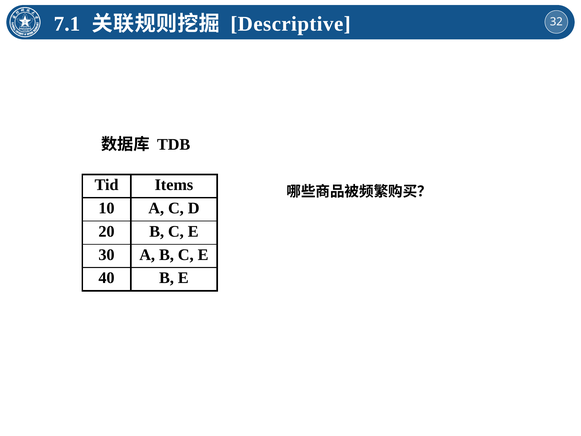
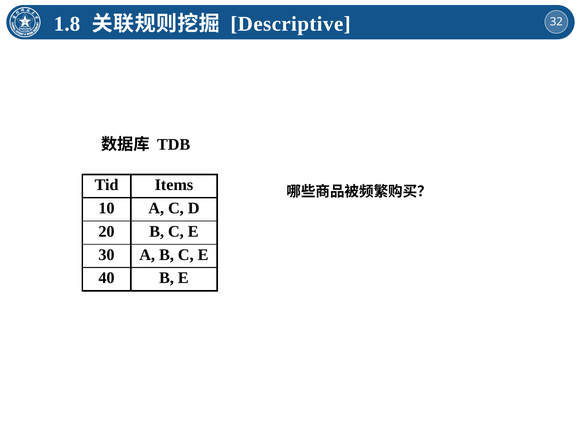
7.1: 7.1 -> 1.8 (67, 24)
